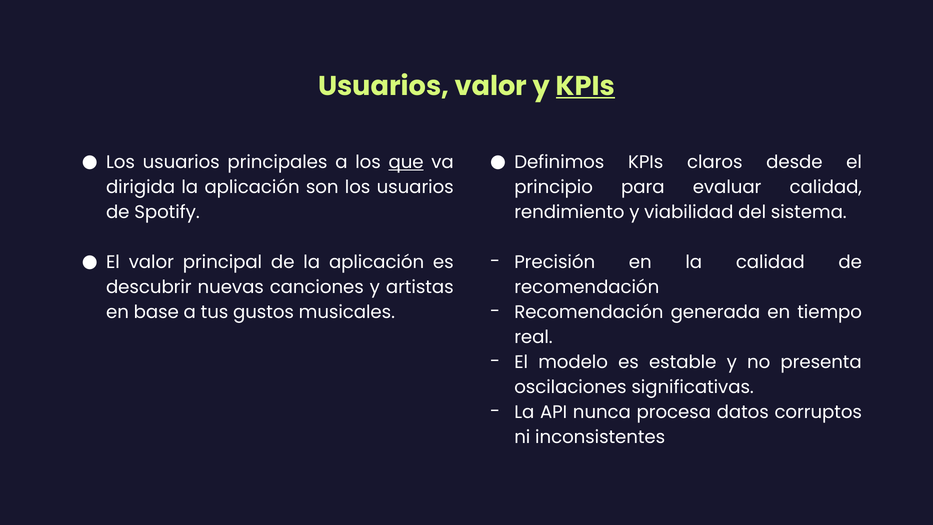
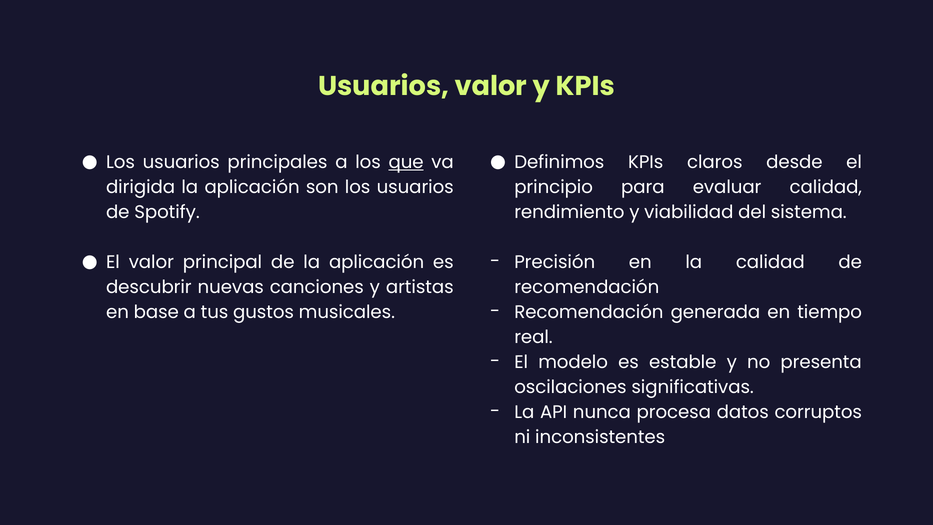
KPIs underline: present -> none (585, 86)
